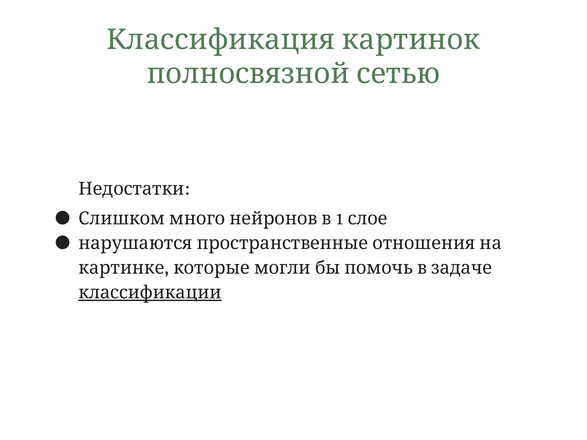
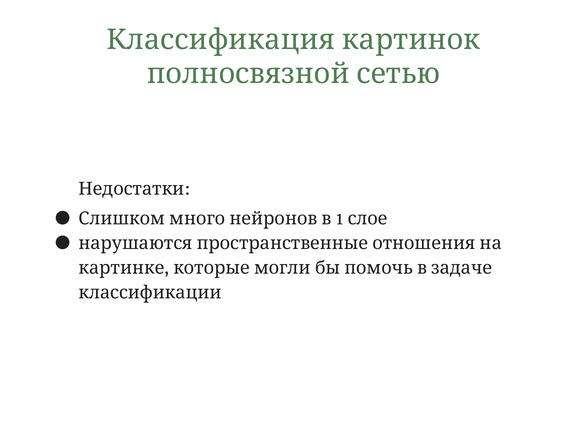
классификации underline: present -> none (150, 293)
